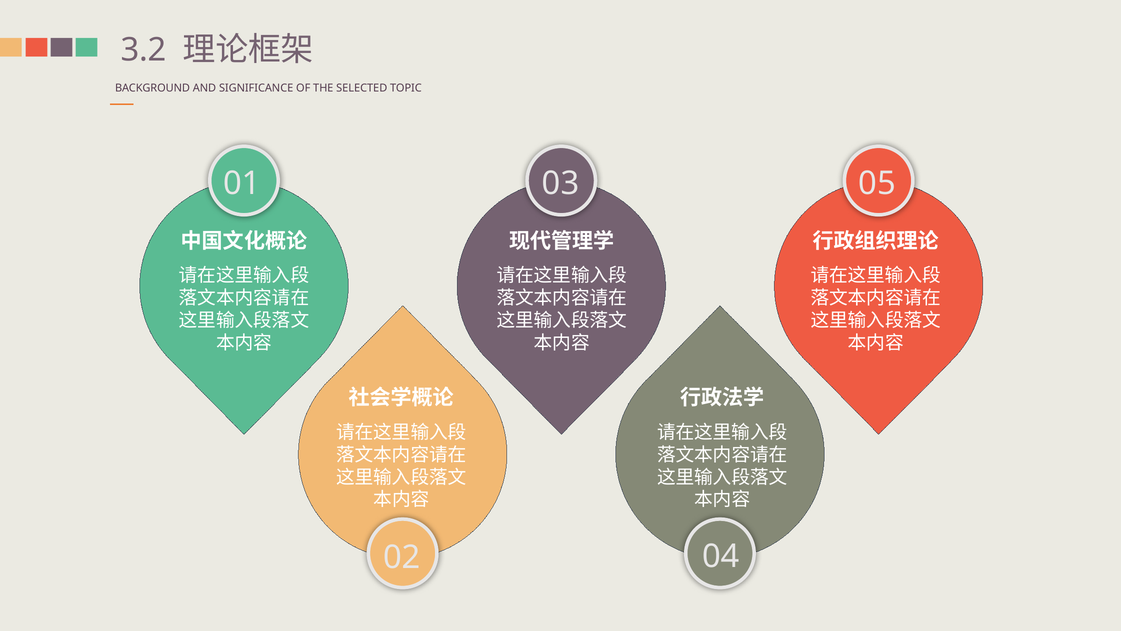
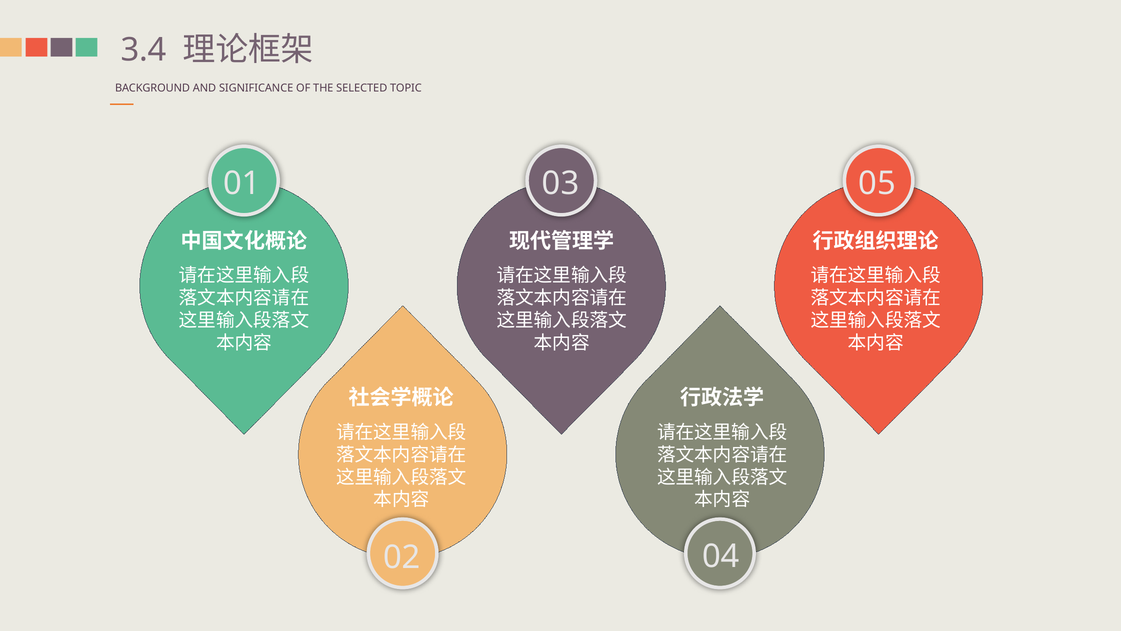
3.2: 3.2 -> 3.4 (144, 50)
